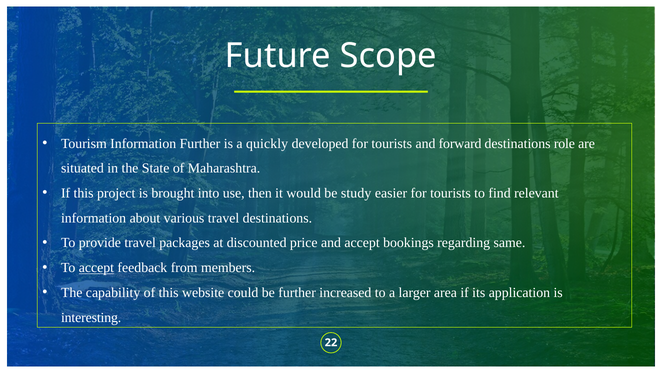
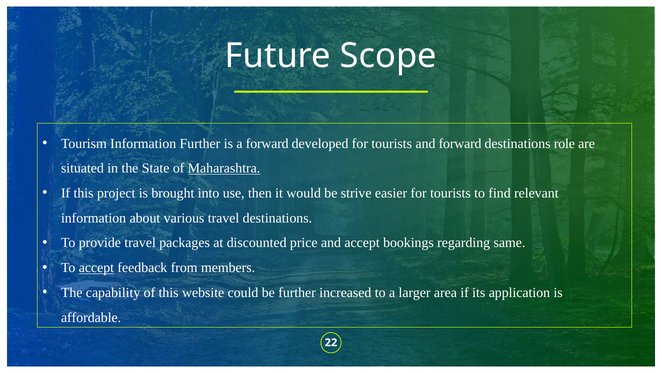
a quickly: quickly -> forward (267, 143)
Maharashtra underline: none -> present (224, 168)
study: study -> strive (356, 193)
interesting: interesting -> affordable (91, 317)
